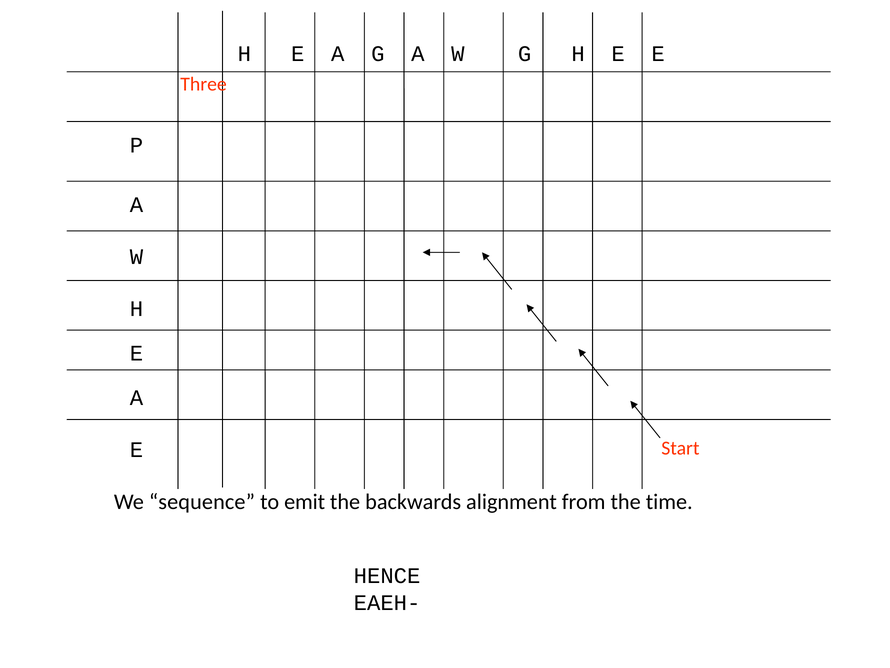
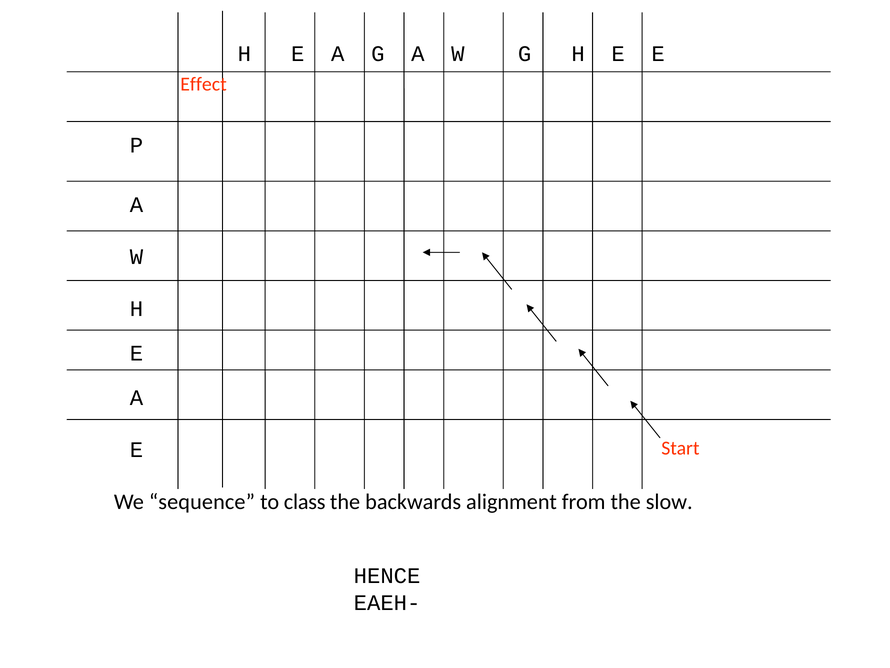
Three: Three -> Effect (204, 84)
emit: emit -> class (305, 501)
time: time -> slow (669, 501)
